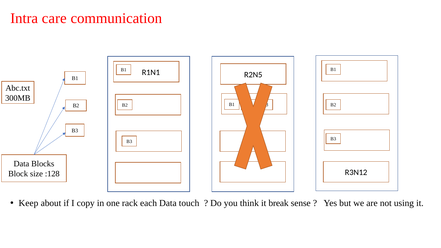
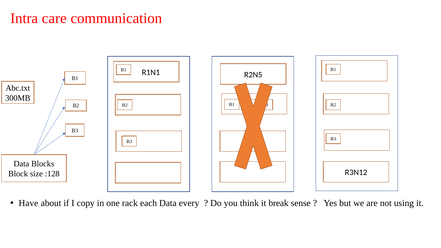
Keep: Keep -> Have (28, 203)
touch: touch -> every (189, 203)
